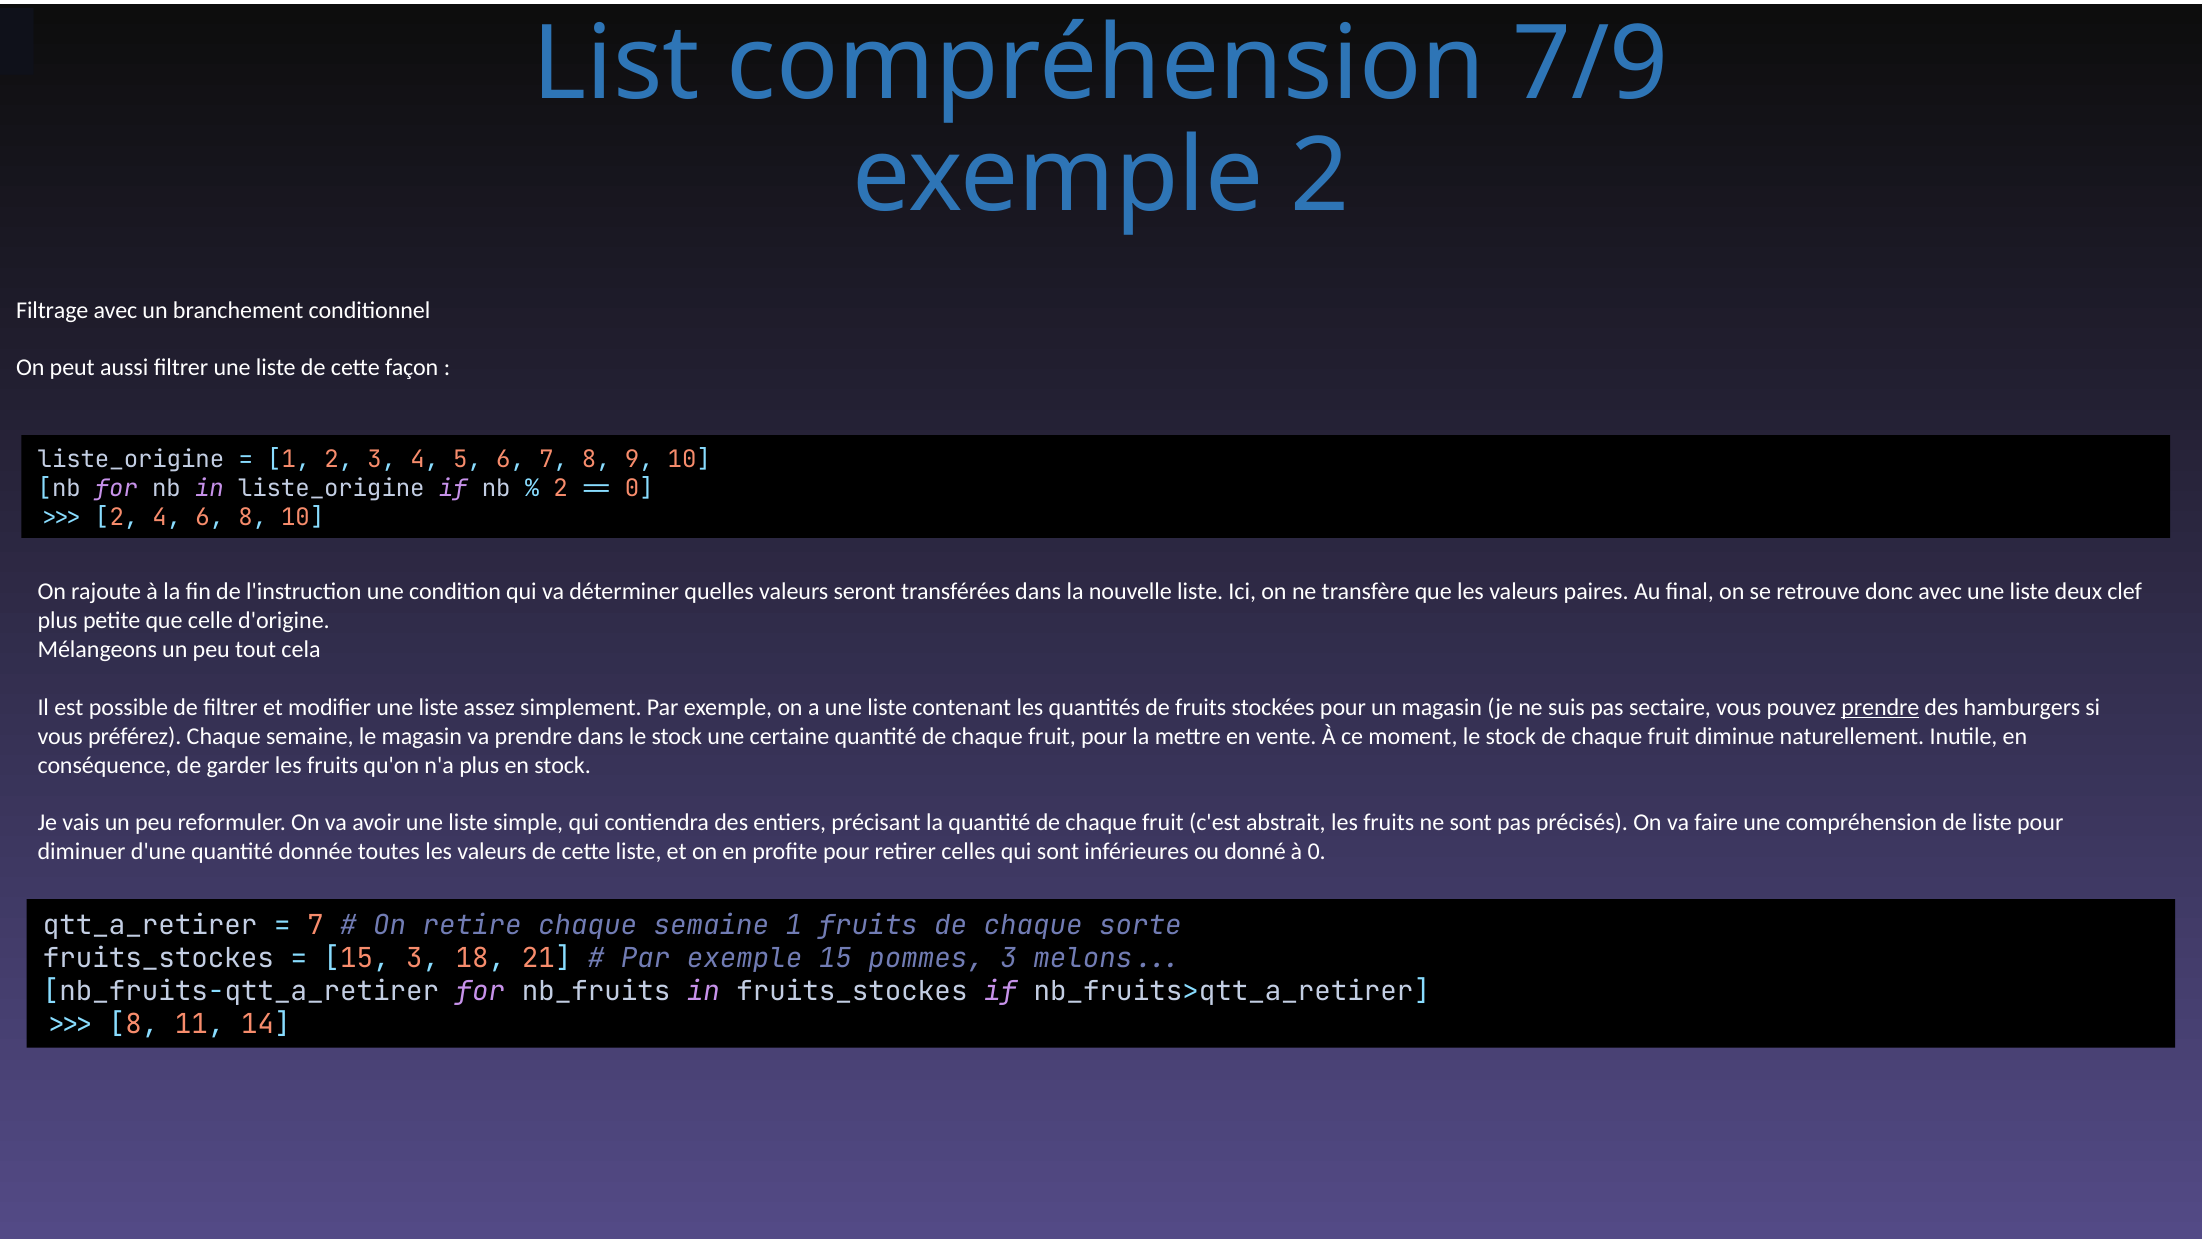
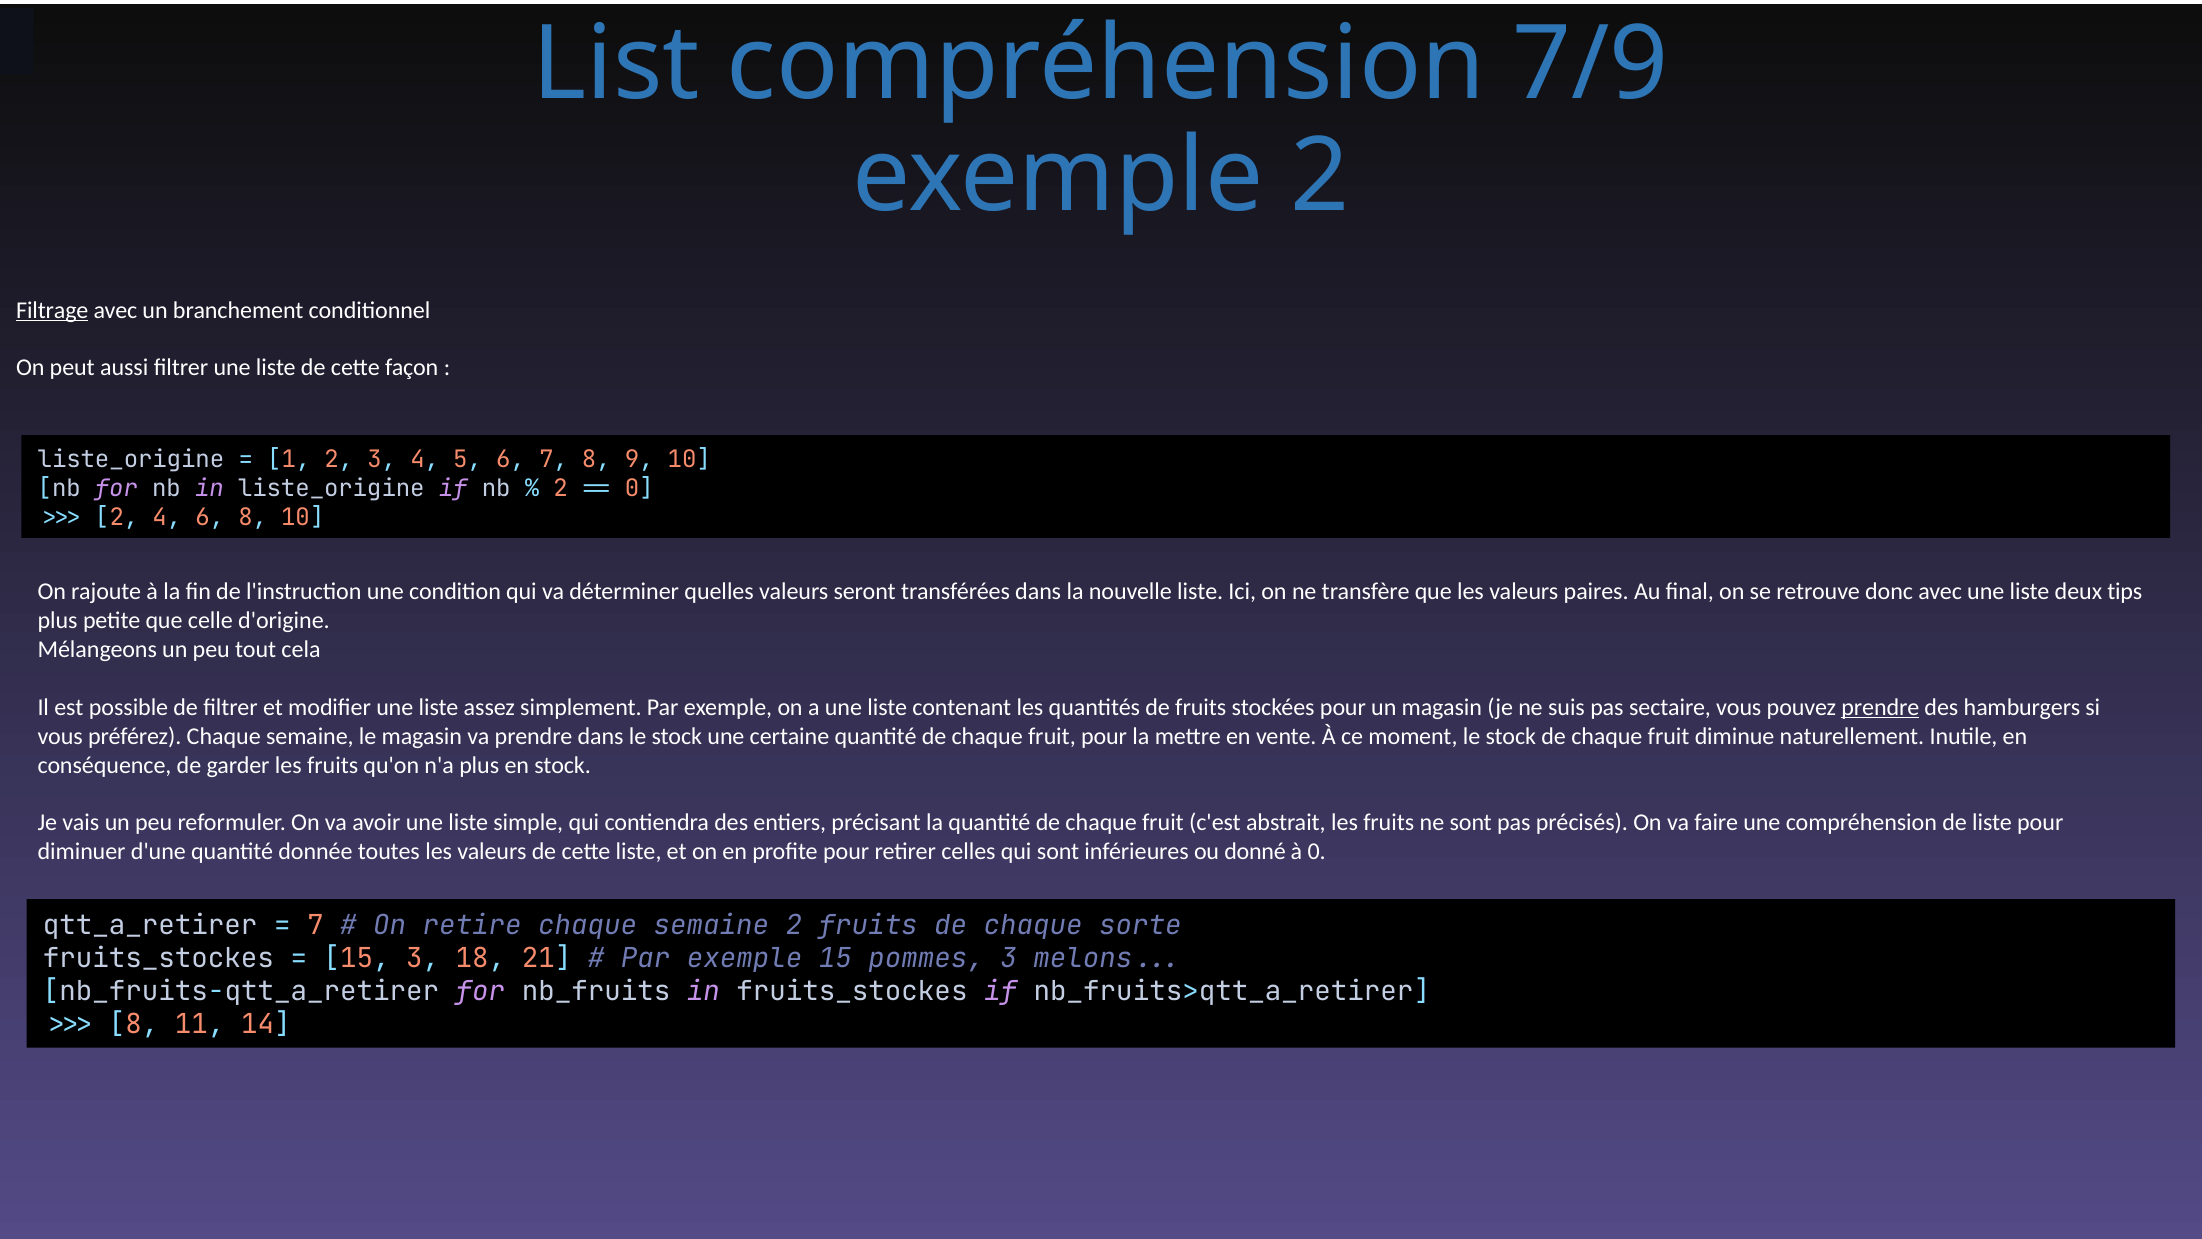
Filtrage underline: none -> present (52, 310)
clef: clef -> tips (2125, 592)
semaine 1: 1 -> 2 (794, 925)
